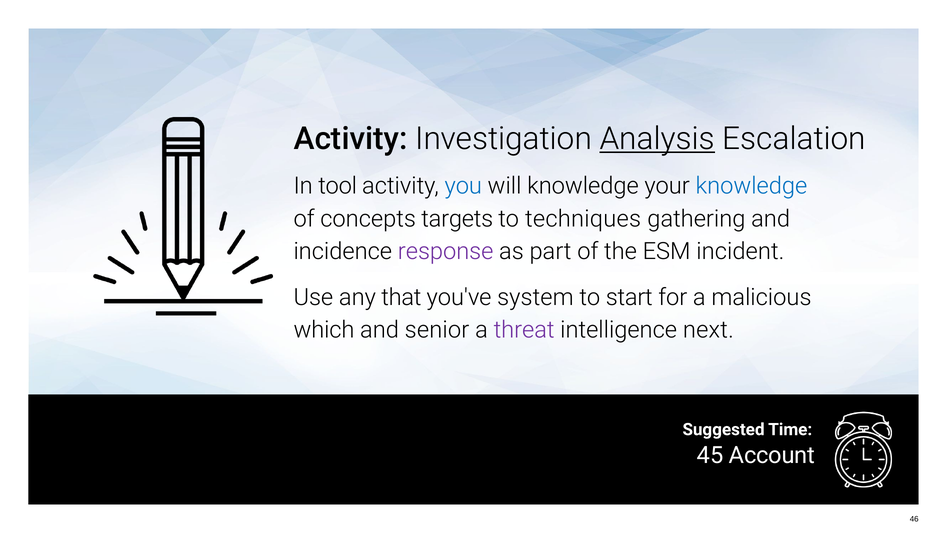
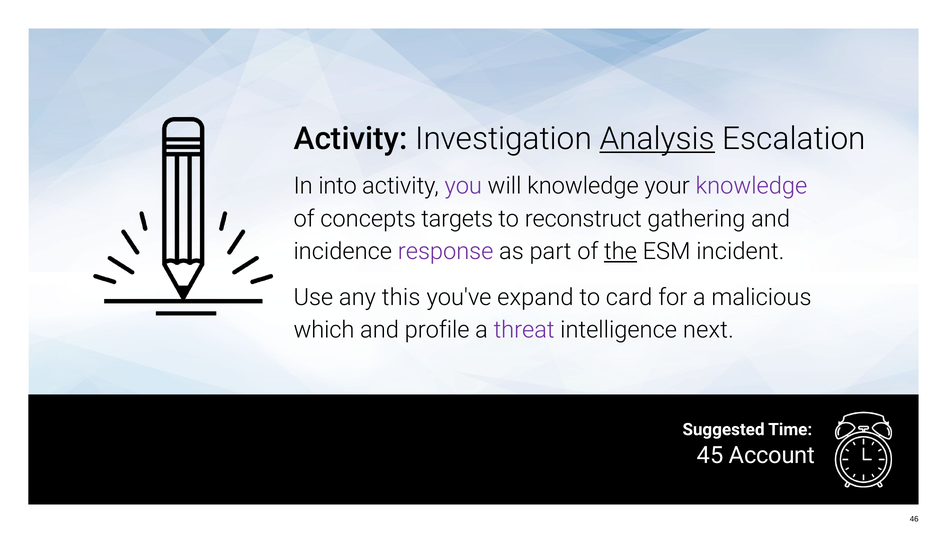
tool: tool -> into (338, 186)
you colour: blue -> purple (463, 186)
knowledge colour: blue -> purple (751, 186)
techniques: techniques -> reconstruct (583, 219)
the underline: none -> present (620, 251)
that: that -> this (401, 297)
system: system -> expand (535, 297)
start: start -> card (629, 297)
senior: senior -> profile (437, 330)
